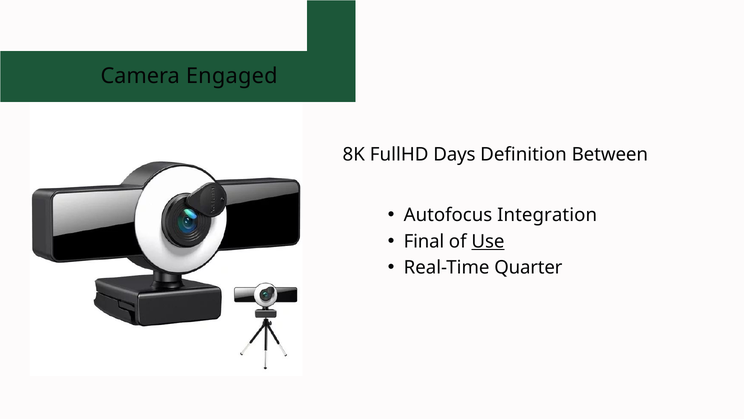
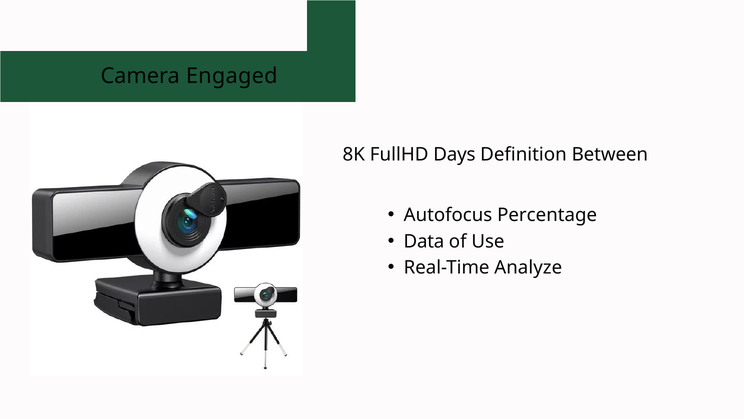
Integration: Integration -> Percentage (547, 215)
Final: Final -> Data (424, 241)
Use underline: present -> none (488, 241)
Quarter: Quarter -> Analyze (528, 267)
